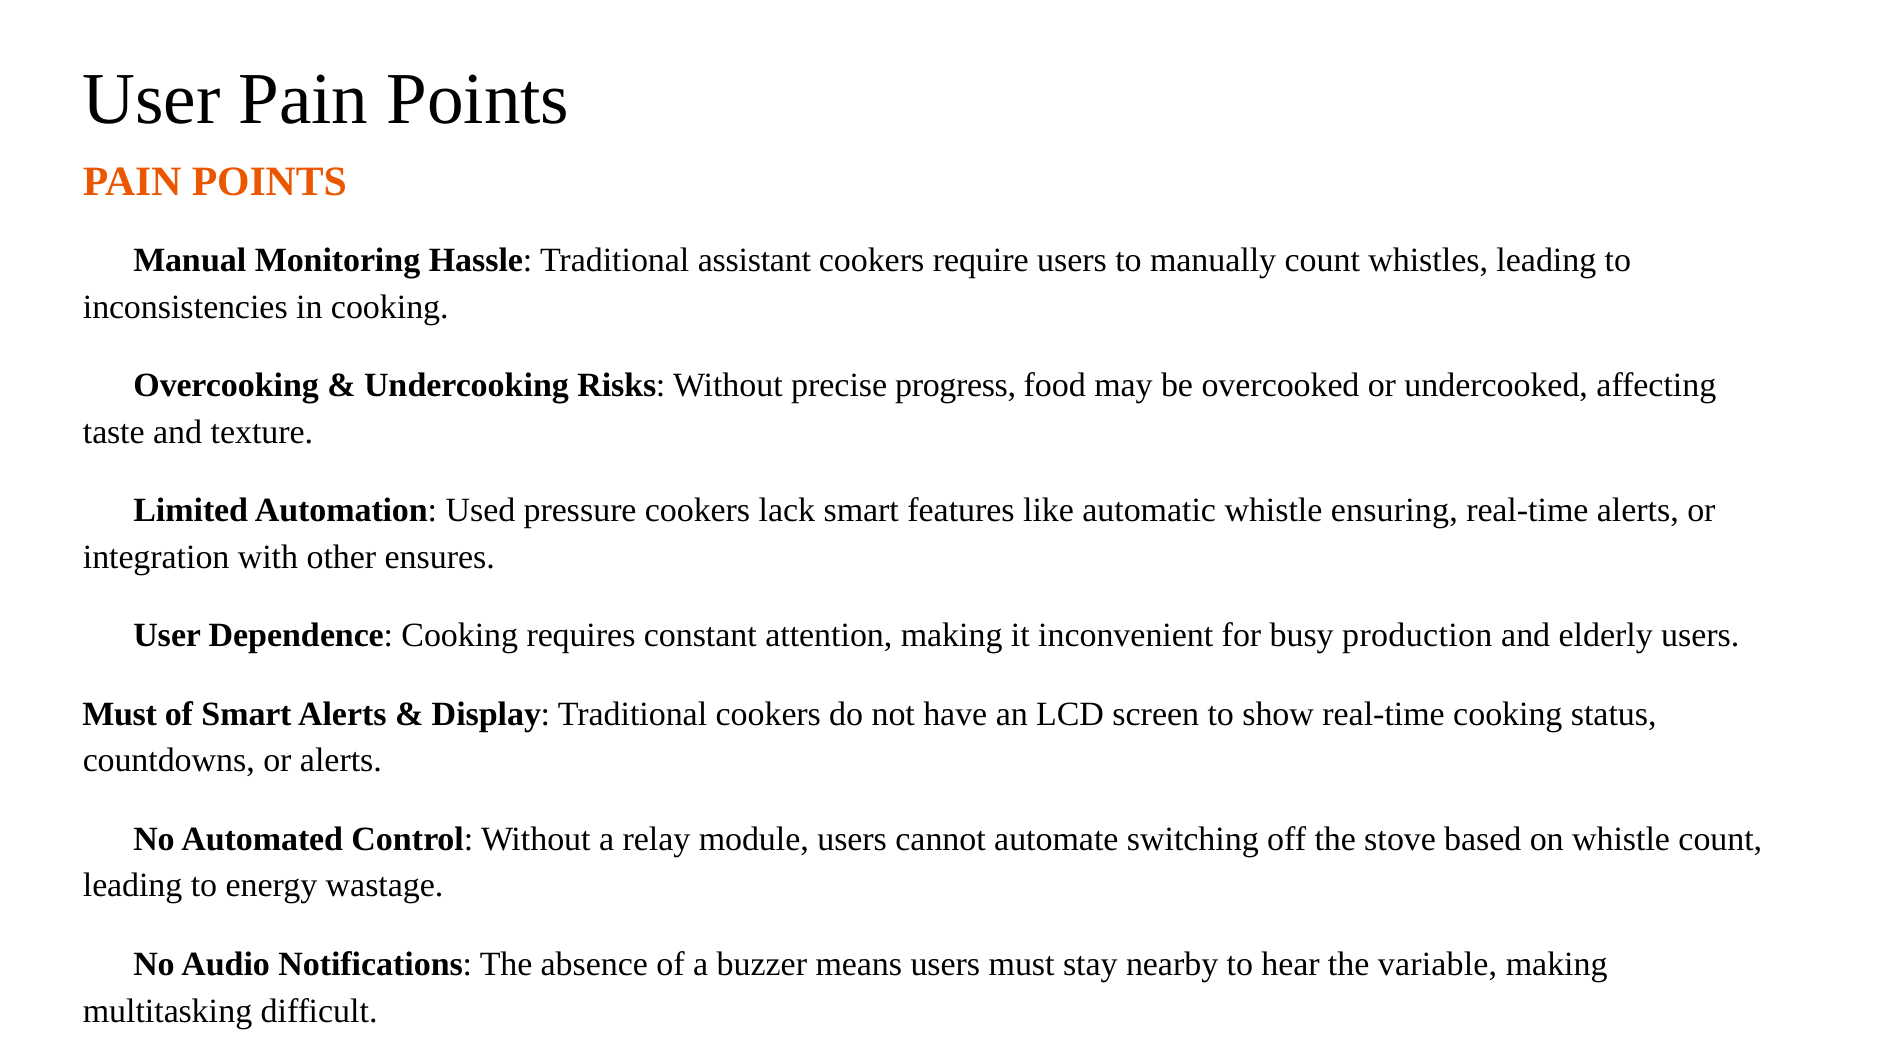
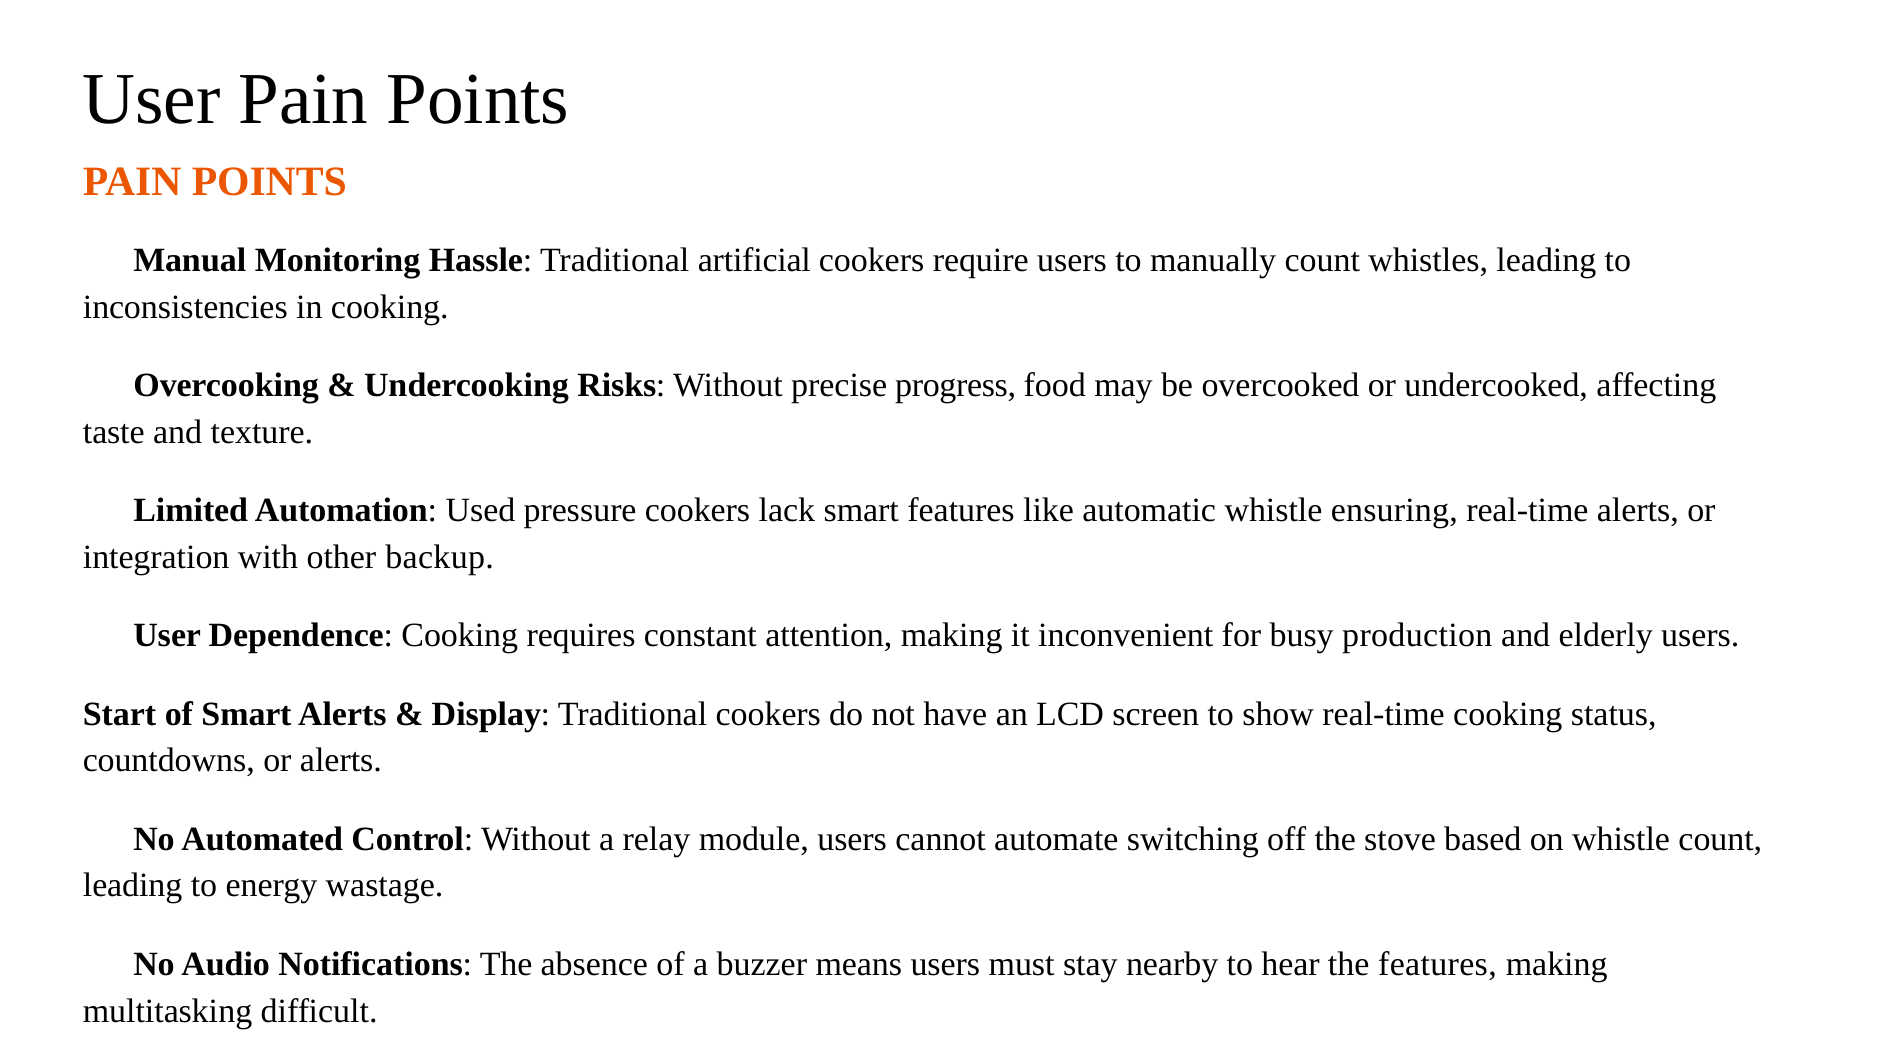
assistant: assistant -> artificial (754, 260)
ensures: ensures -> backup (440, 557)
Must: Must -> Start (119, 714)
the variable: variable -> features (1437, 964)
